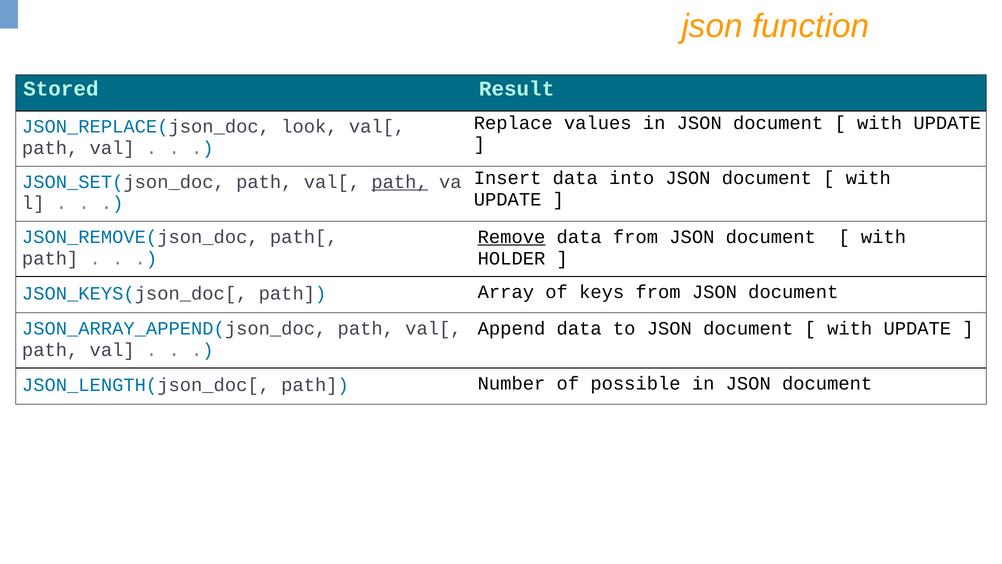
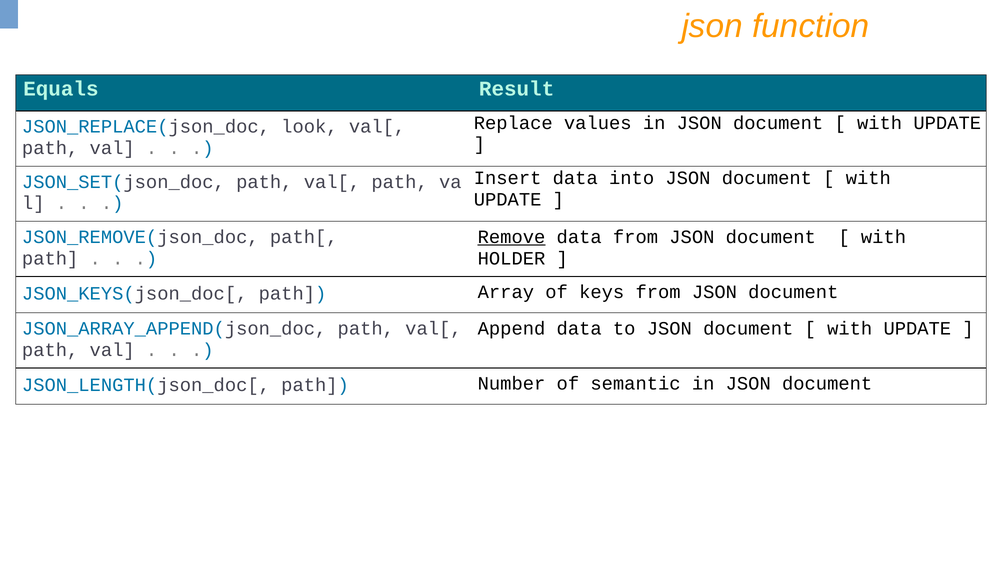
Stored: Stored -> Equals (61, 89)
path underline: present -> none (400, 182)
possible: possible -> semantic (636, 383)
